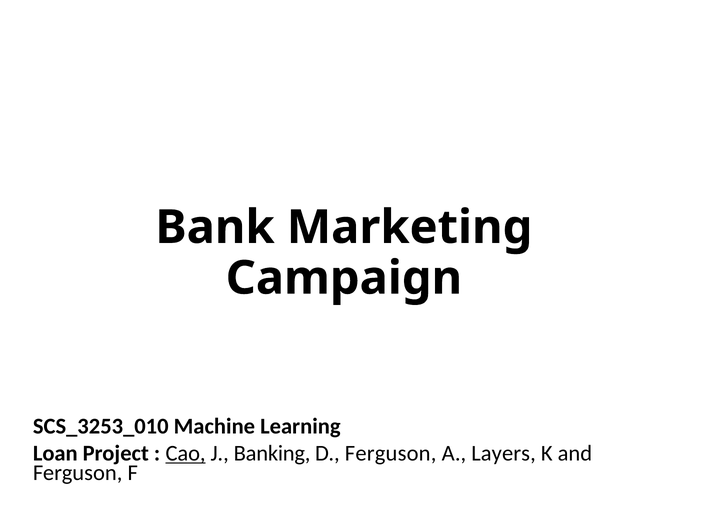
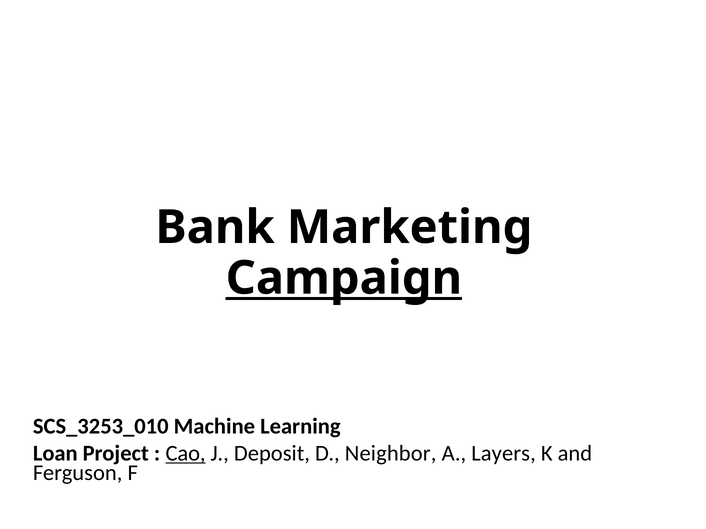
Campaign underline: none -> present (344, 278)
Banking: Banking -> Deposit (272, 454)
D Ferguson: Ferguson -> Neighbor (391, 454)
